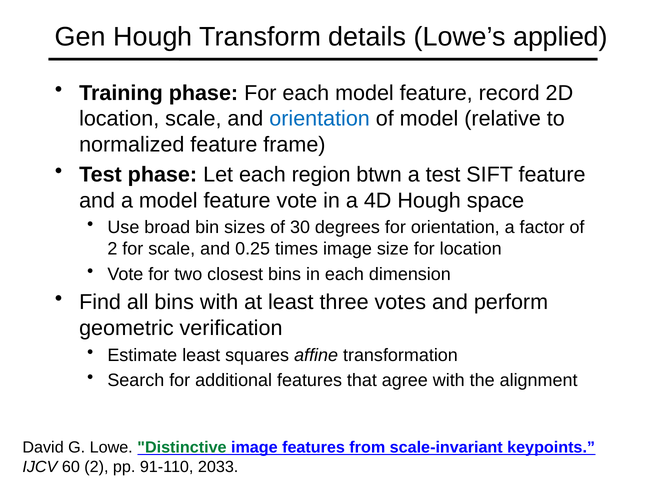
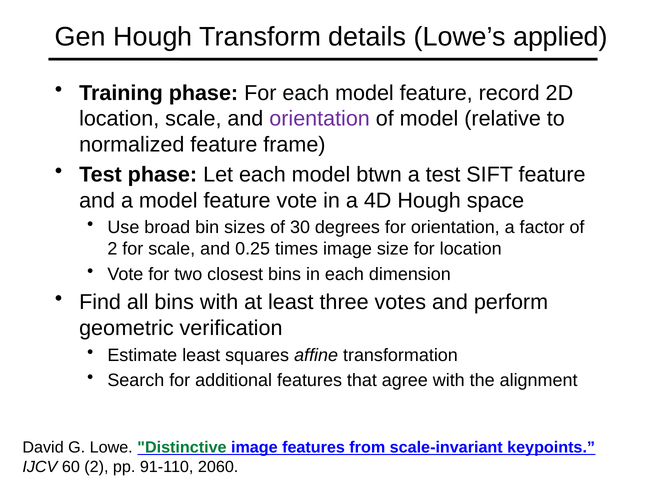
orientation colour: blue -> purple (320, 119)
Let each region: region -> model (321, 175)
2033: 2033 -> 2060 (218, 467)
